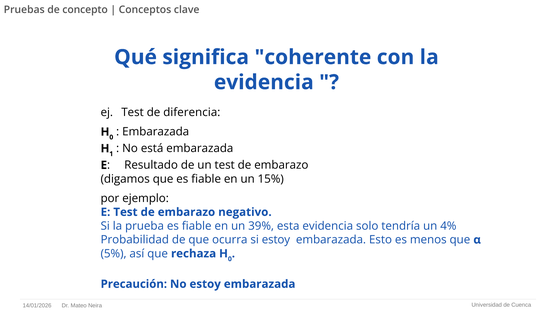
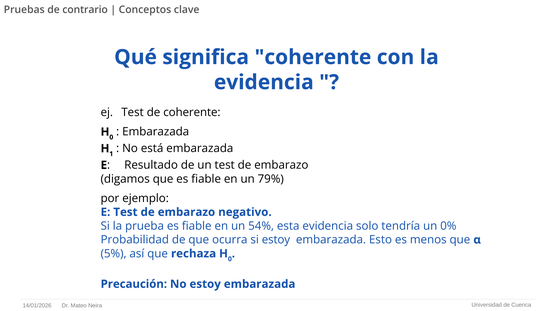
concepto: concepto -> contrario (85, 10)
de diferencia: diferencia -> coherente (192, 113)
15%: 15% -> 79% (271, 179)
39%: 39% -> 54% (261, 226)
4%: 4% -> 0% (448, 226)
